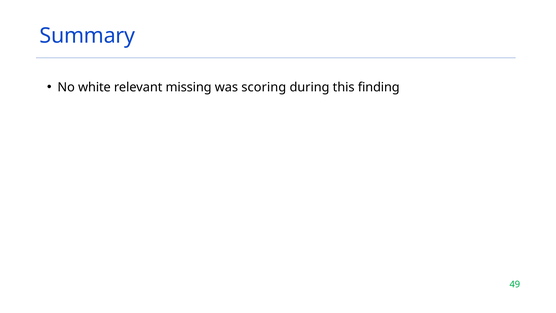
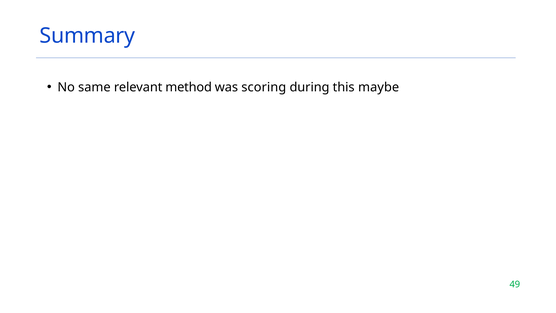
white: white -> same (94, 87)
missing: missing -> method (189, 87)
finding: finding -> maybe (379, 87)
